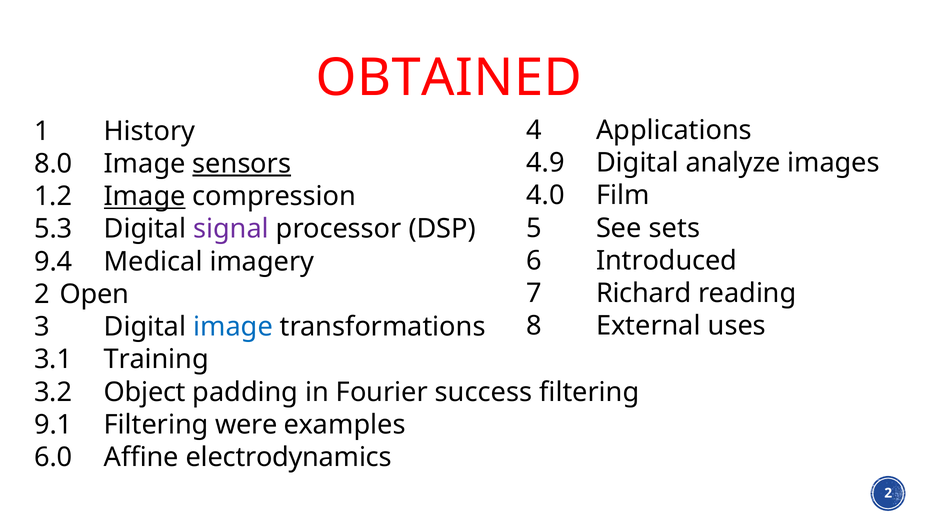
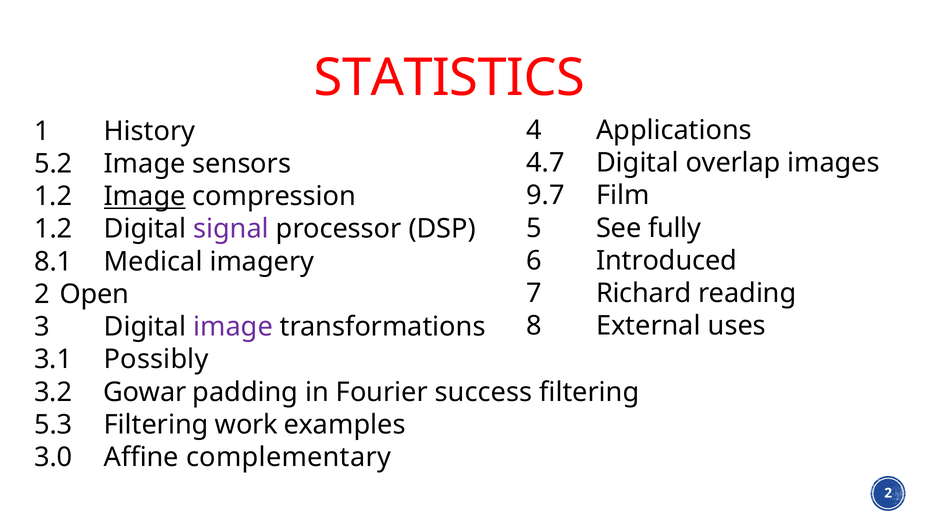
OBTAINED: OBTAINED -> STATISTICS (449, 78)
4.9: 4.9 -> 4.7 (545, 163)
analyze: analyze -> overlap (733, 163)
8.0: 8.0 -> 5.2 (53, 164)
sensors underline: present -> none (242, 164)
4.0: 4.0 -> 9.7 (545, 195)
sets: sets -> fully (674, 228)
5.3: 5.3 -> 1.2 (53, 229)
9.4: 9.4 -> 8.1 (53, 261)
image colour: blue -> purple (233, 327)
Training: Training -> Possibly (156, 359)
Object: Object -> Gowar (145, 392)
9.1: 9.1 -> 5.3 (53, 424)
were: were -> work (246, 424)
6.0: 6.0 -> 3.0 (53, 457)
electrodynamics: electrodynamics -> complementary (289, 457)
